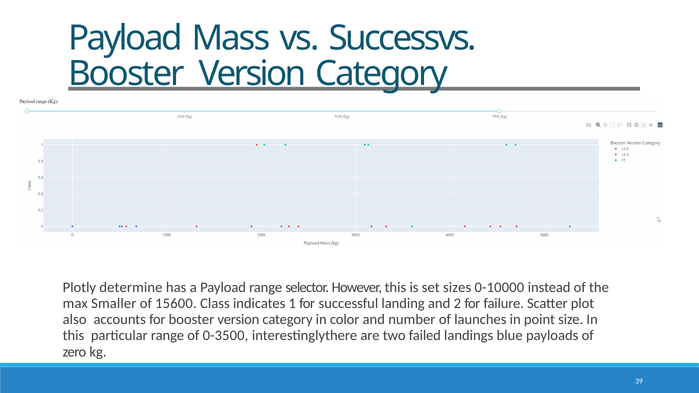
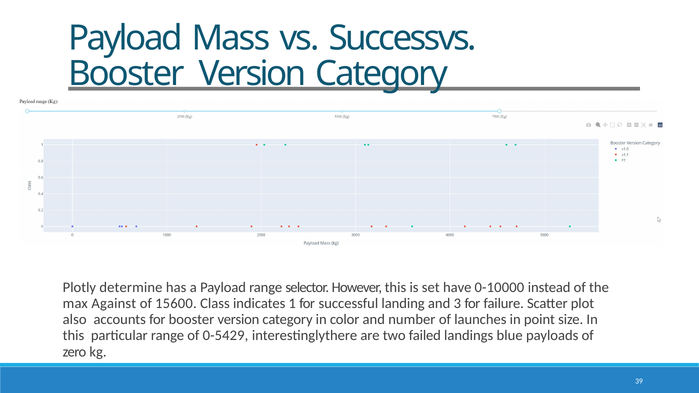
sizes: sizes -> have (457, 288)
Smaller: Smaller -> Against (114, 304)
2: 2 -> 3 (457, 304)
0-3500: 0-3500 -> 0-5429 (225, 336)
